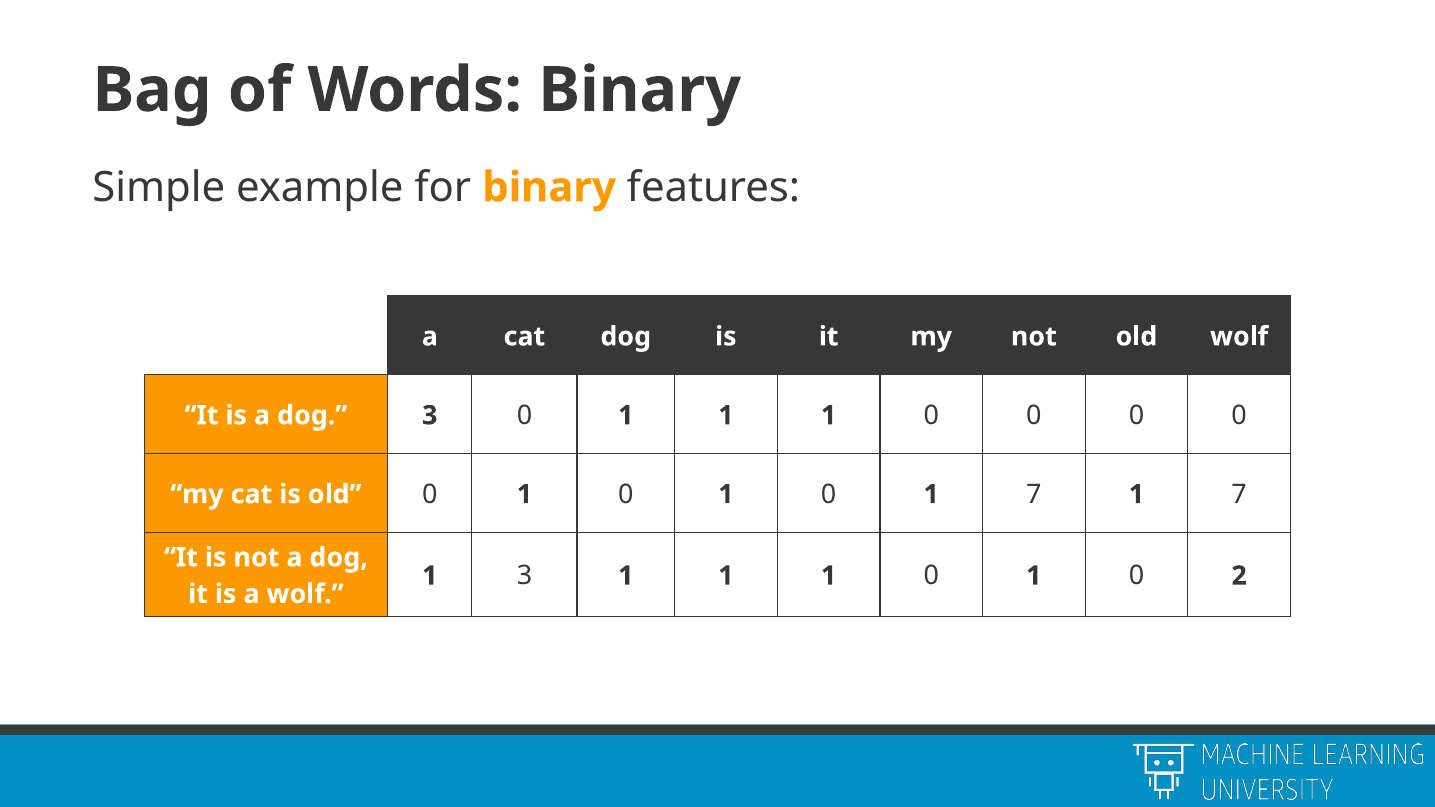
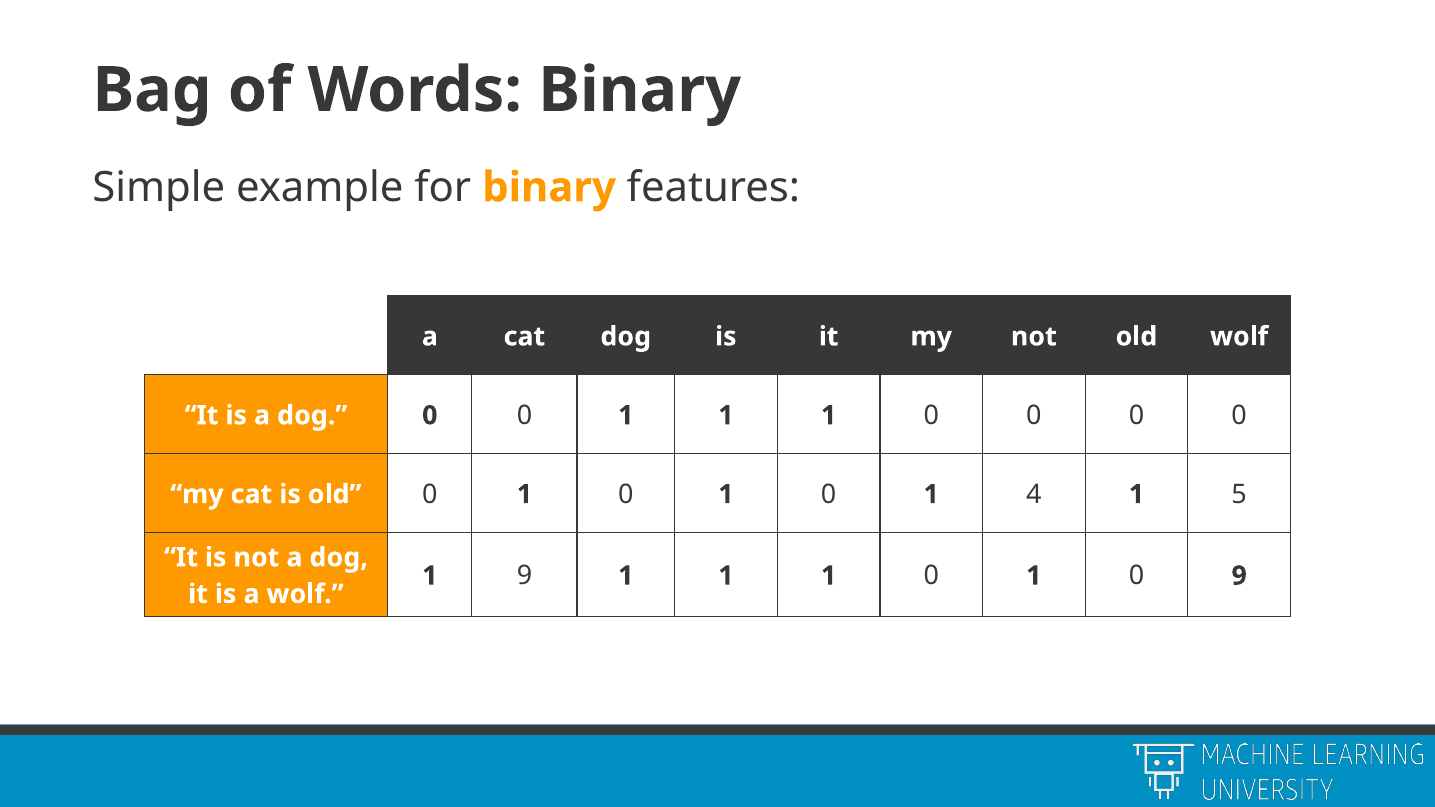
dog 3: 3 -> 0 (430, 416)
0 1 7: 7 -> 4 (1034, 494)
7: 7 -> 5 (1239, 494)
1 3: 3 -> 9 (524, 576)
0 2: 2 -> 9 (1239, 576)
